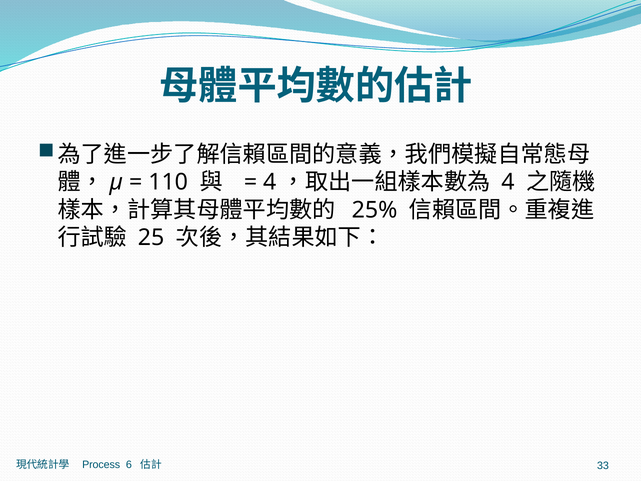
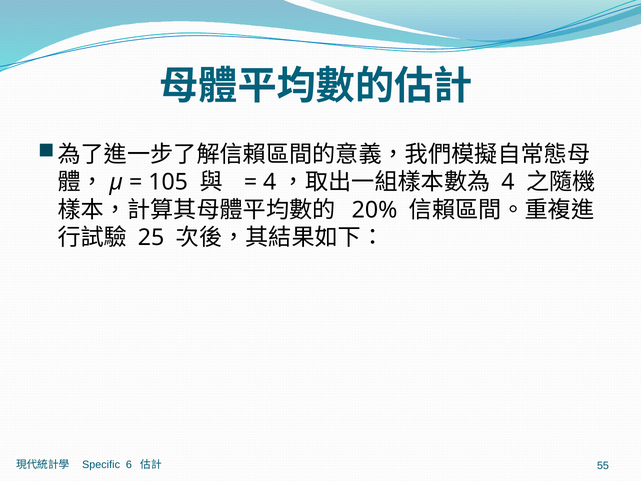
110: 110 -> 105 (168, 182)
25%: 25% -> 20% (375, 210)
Process: Process -> Specific (101, 464)
33: 33 -> 55 (603, 465)
